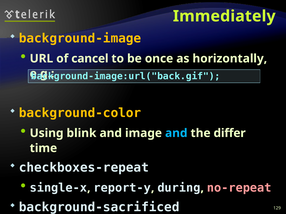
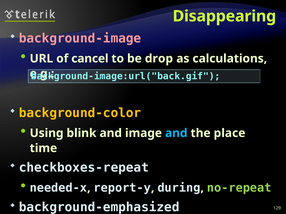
Immediately: Immediately -> Disappearing (224, 16)
background-image colour: yellow -> pink (80, 38)
once: once -> drop (159, 59)
horizontally: horizontally -> calculations (230, 59)
differ: differ -> place (230, 133)
single-x: single-x -> needed-x (58, 188)
no-repeat colour: pink -> light green (239, 188)
background-sacrificed: background-sacrificed -> background-emphasized (99, 208)
